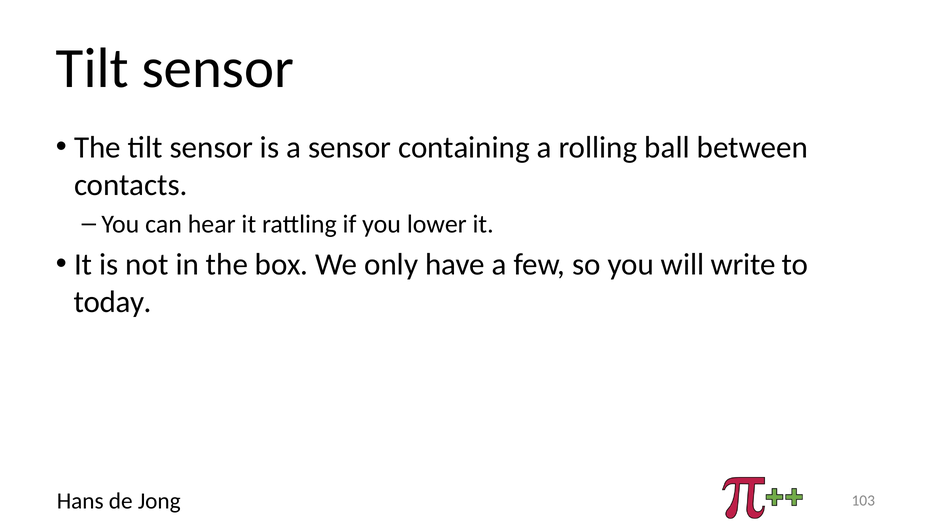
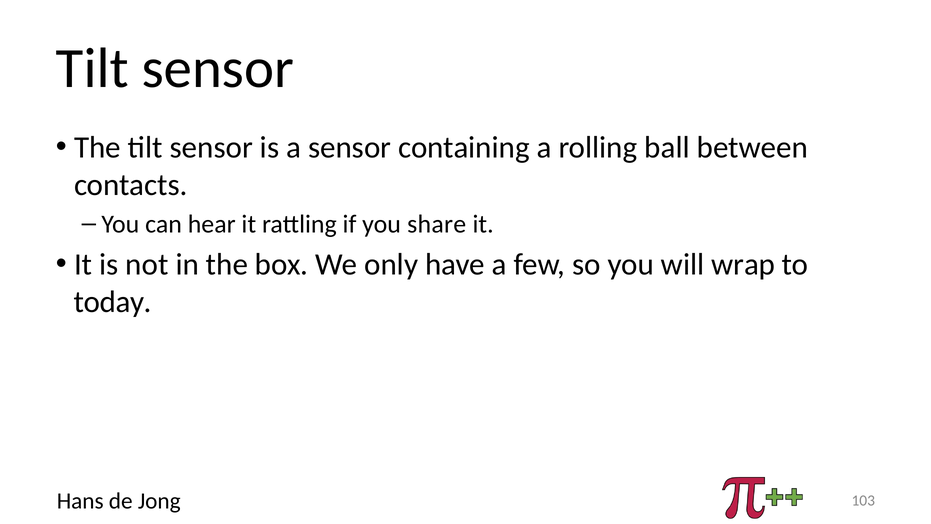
lower: lower -> share (437, 224)
write: write -> wrap (743, 265)
